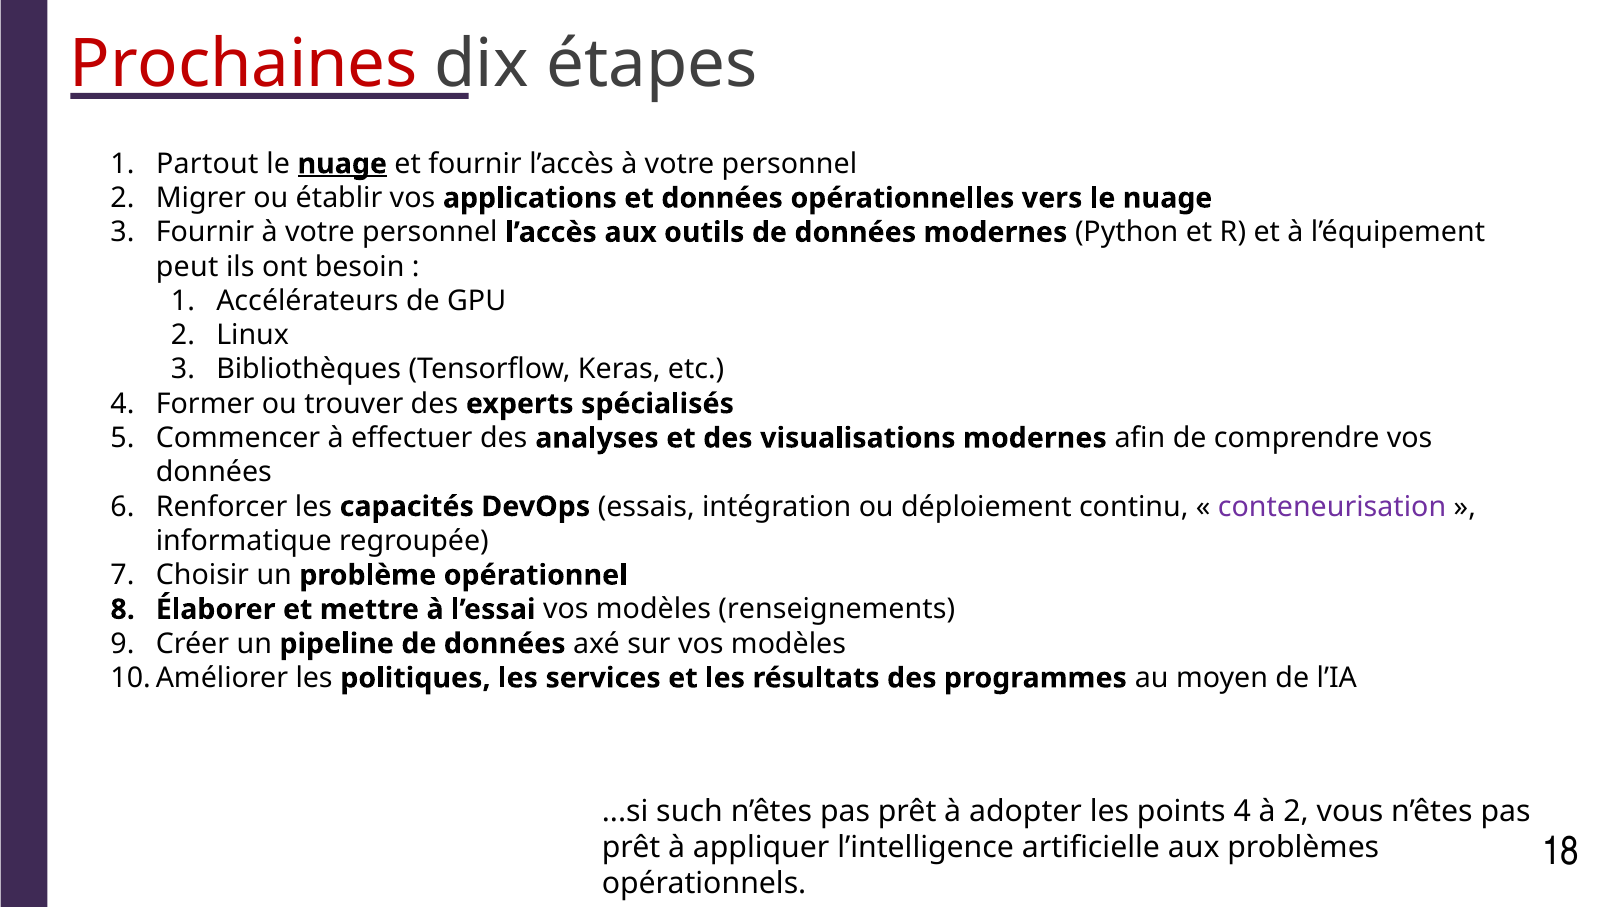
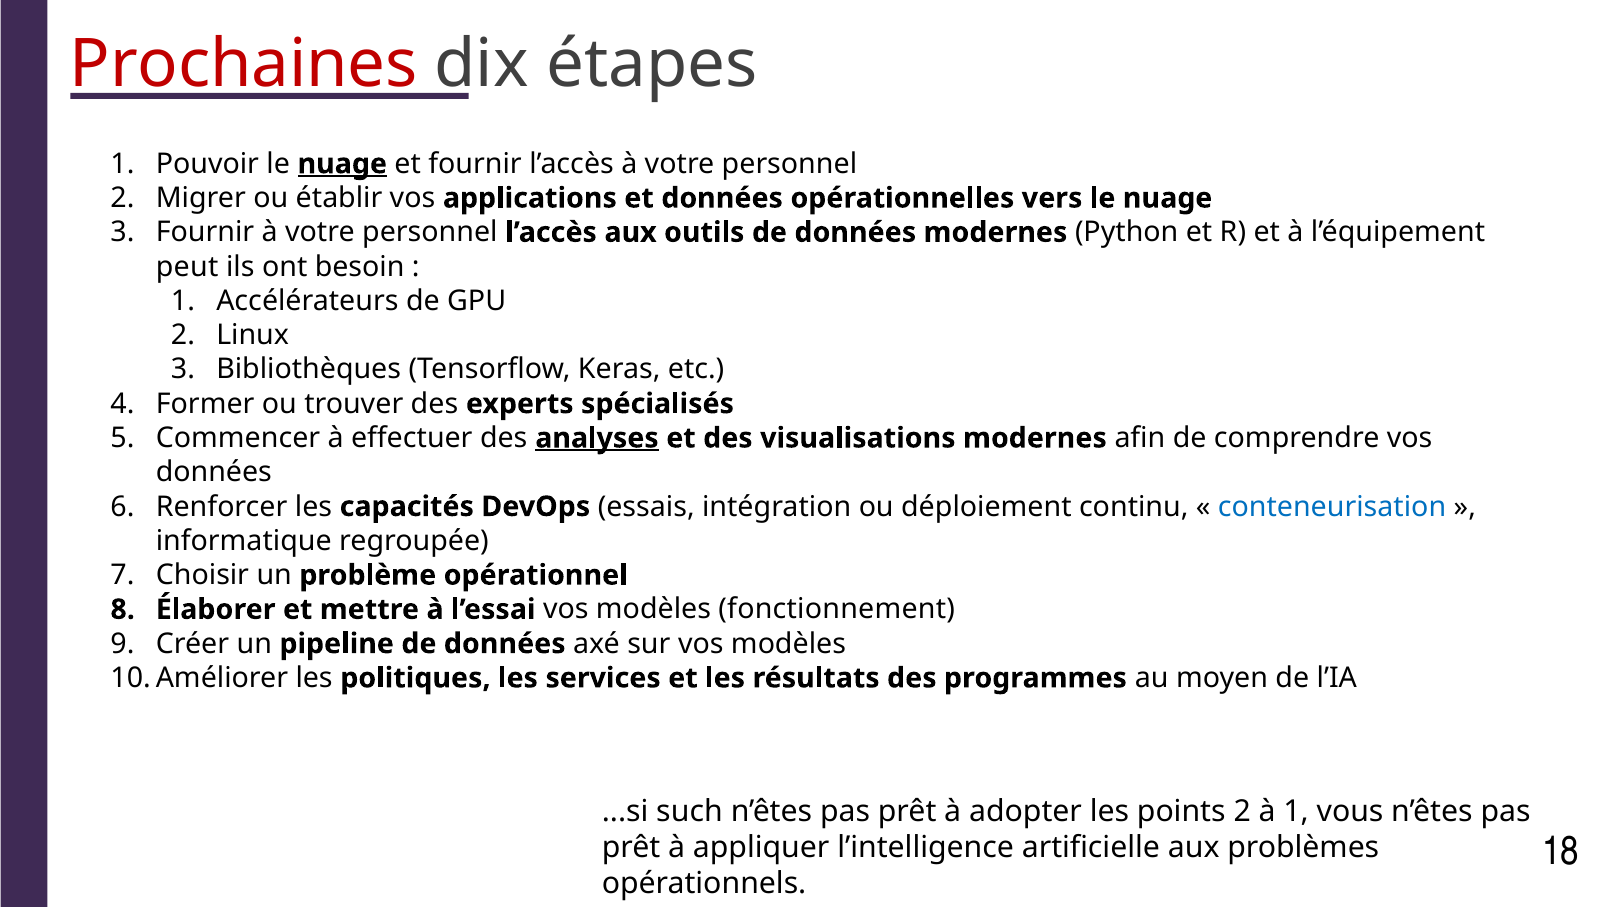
Partout: Partout -> Pouvoir (207, 164)
analyses underline: none -> present (597, 438)
conteneurisation colour: purple -> blue (1332, 507)
renseignements: renseignements -> fonctionnement (837, 610)
points 4: 4 -> 2 (1242, 811)
à 2: 2 -> 1 (1296, 811)
